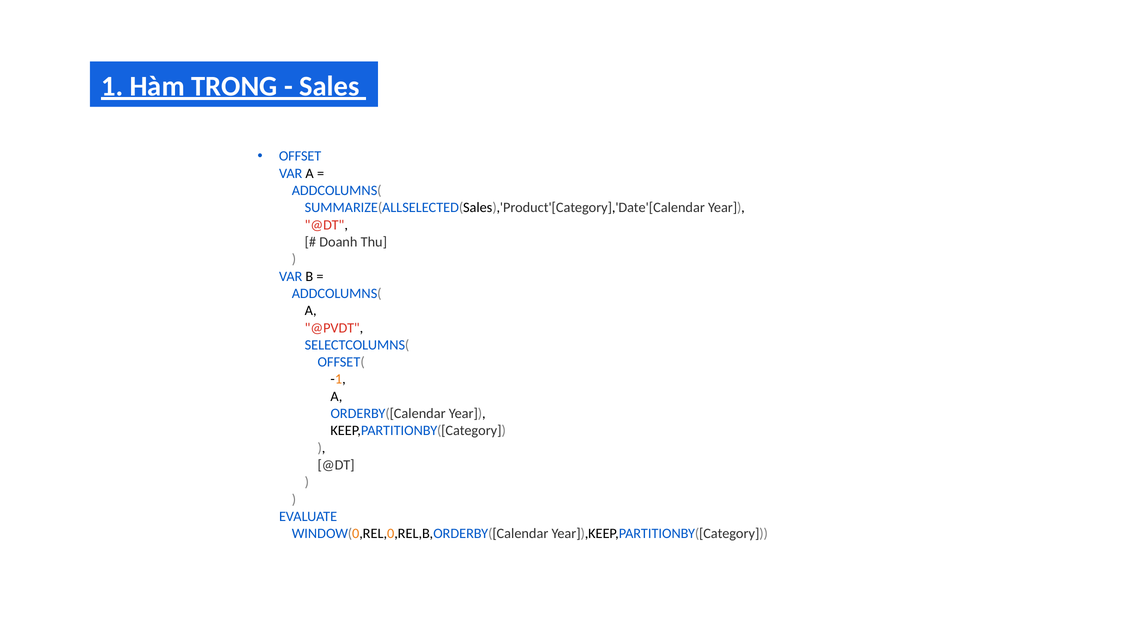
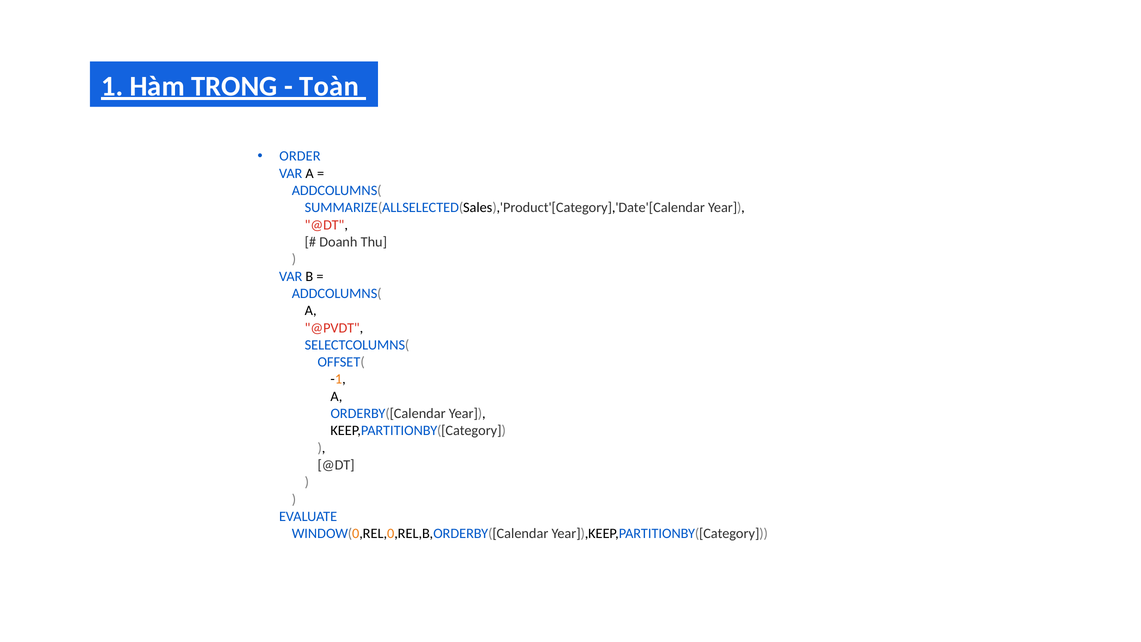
Sales: Sales -> Toàn (329, 86)
OFFSET: OFFSET -> ORDER (300, 156)
